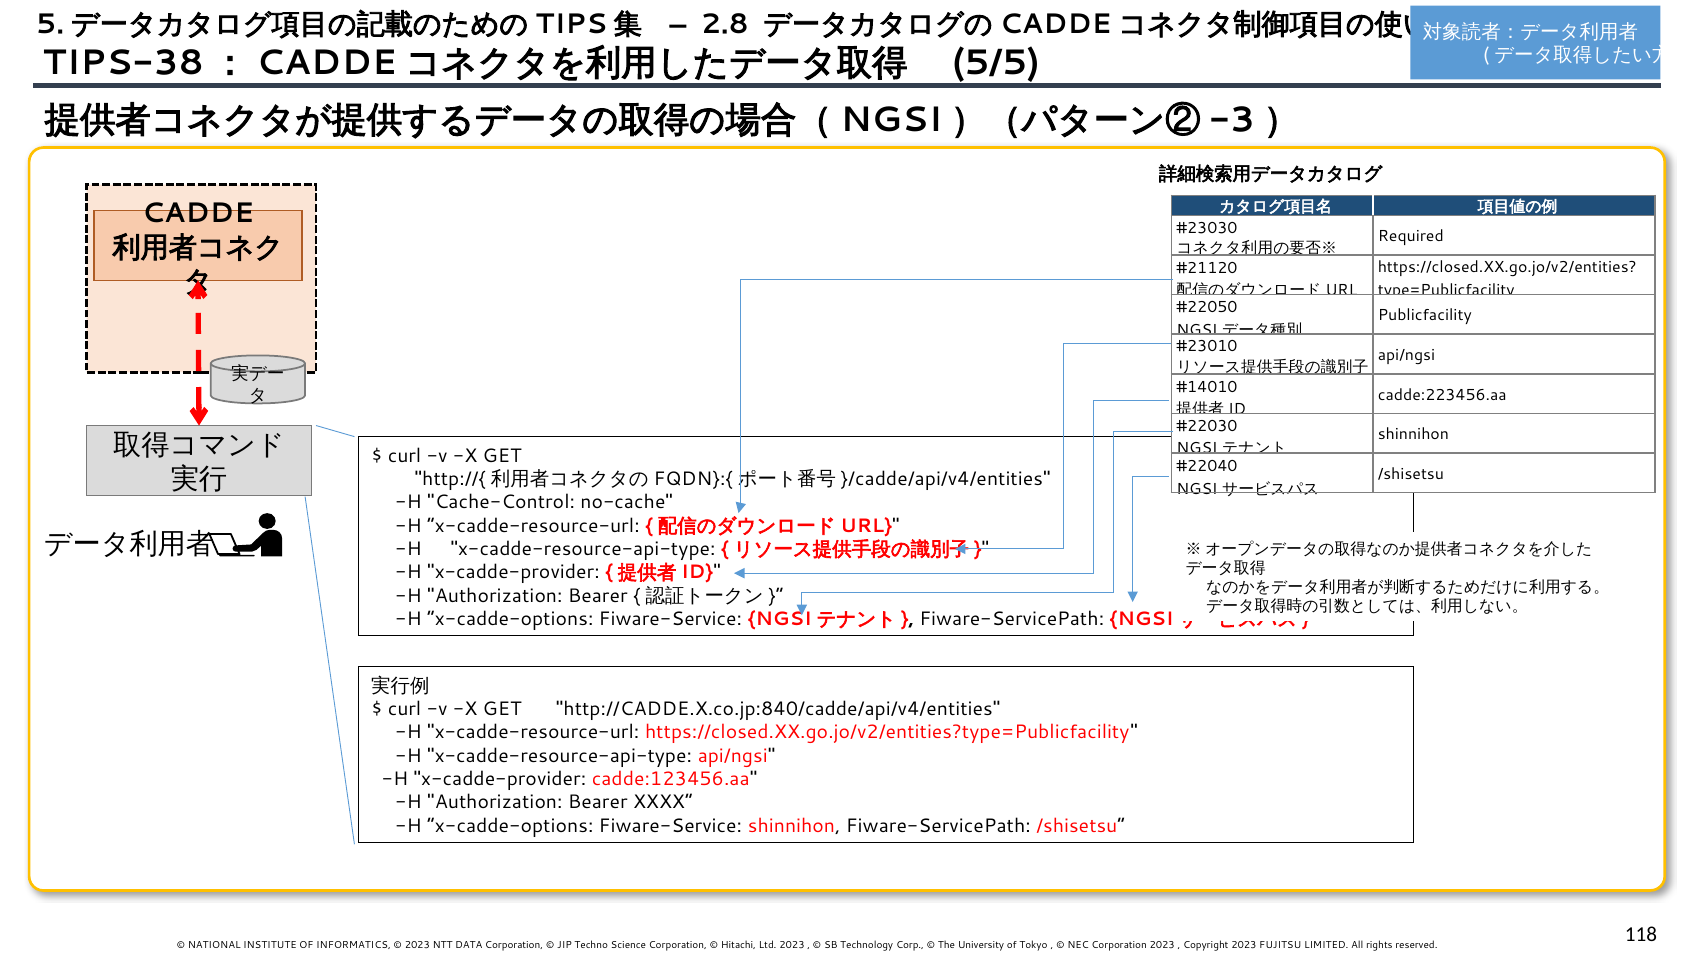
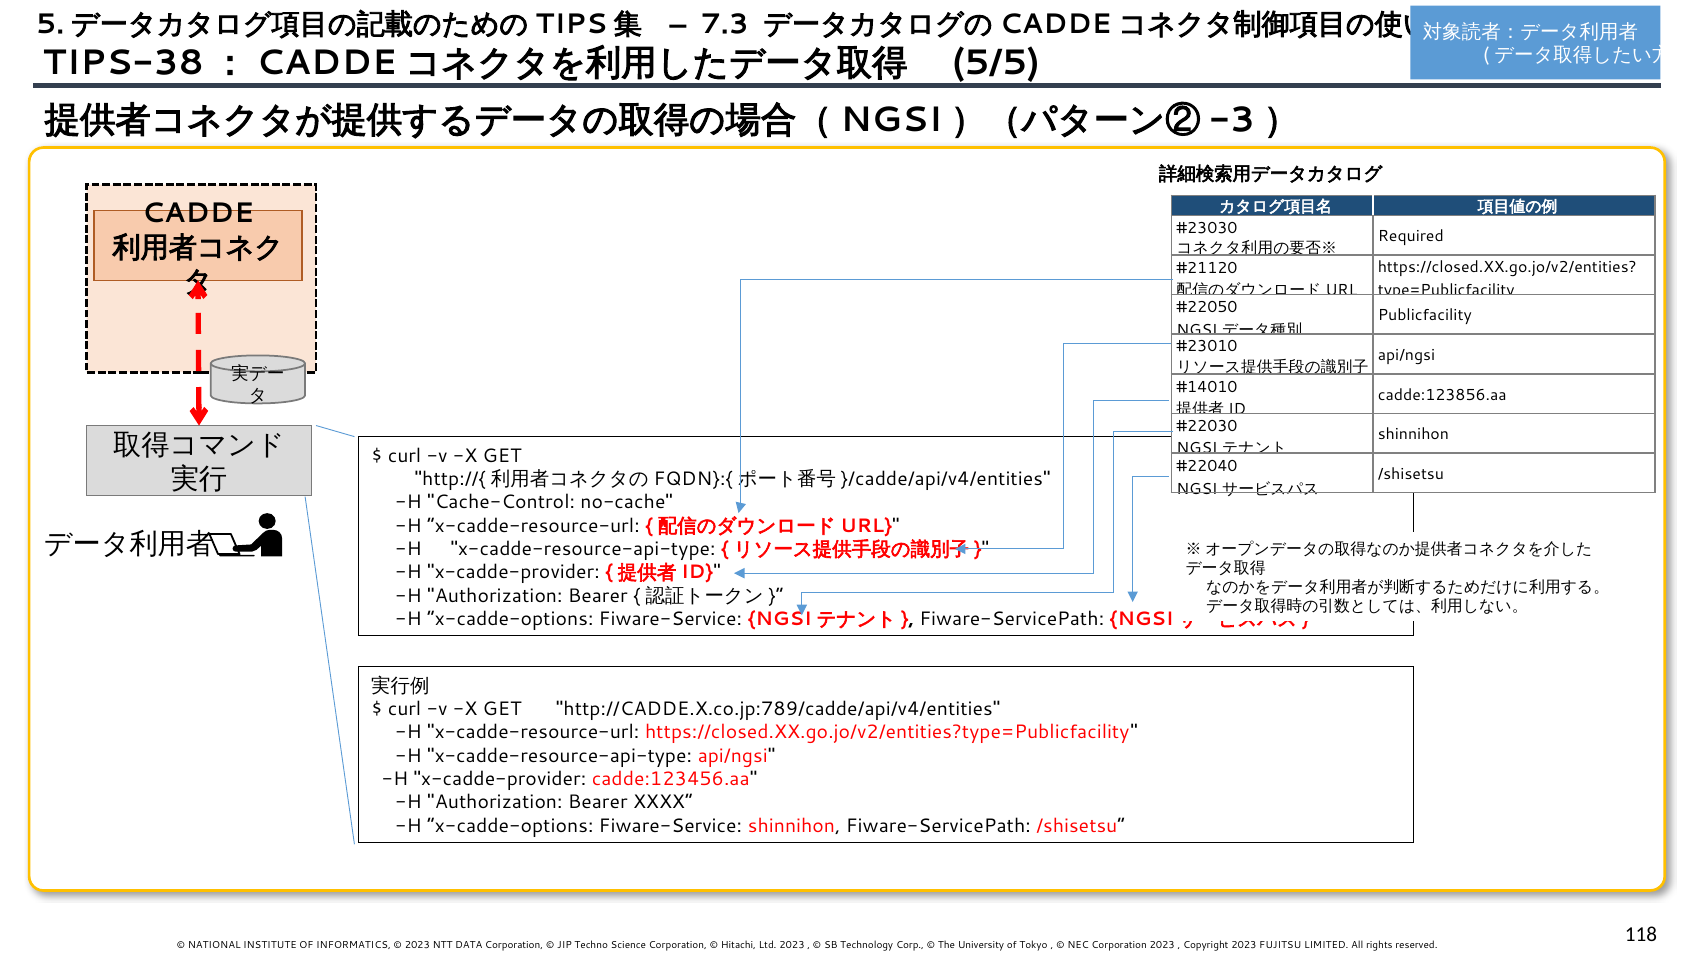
2.8: 2.8 -> 7.3 (725, 24)
cadde:223456.aa: cadde:223456.aa -> cadde:123856.aa (1442, 395)
http://CADDE.X.co.jp:840/cadde/api/v4/entities: http://CADDE.X.co.jp:840/cadde/api/v4/entities -> http://CADDE.X.co.jp:789/cadde/api/v4/entities (778, 709)
